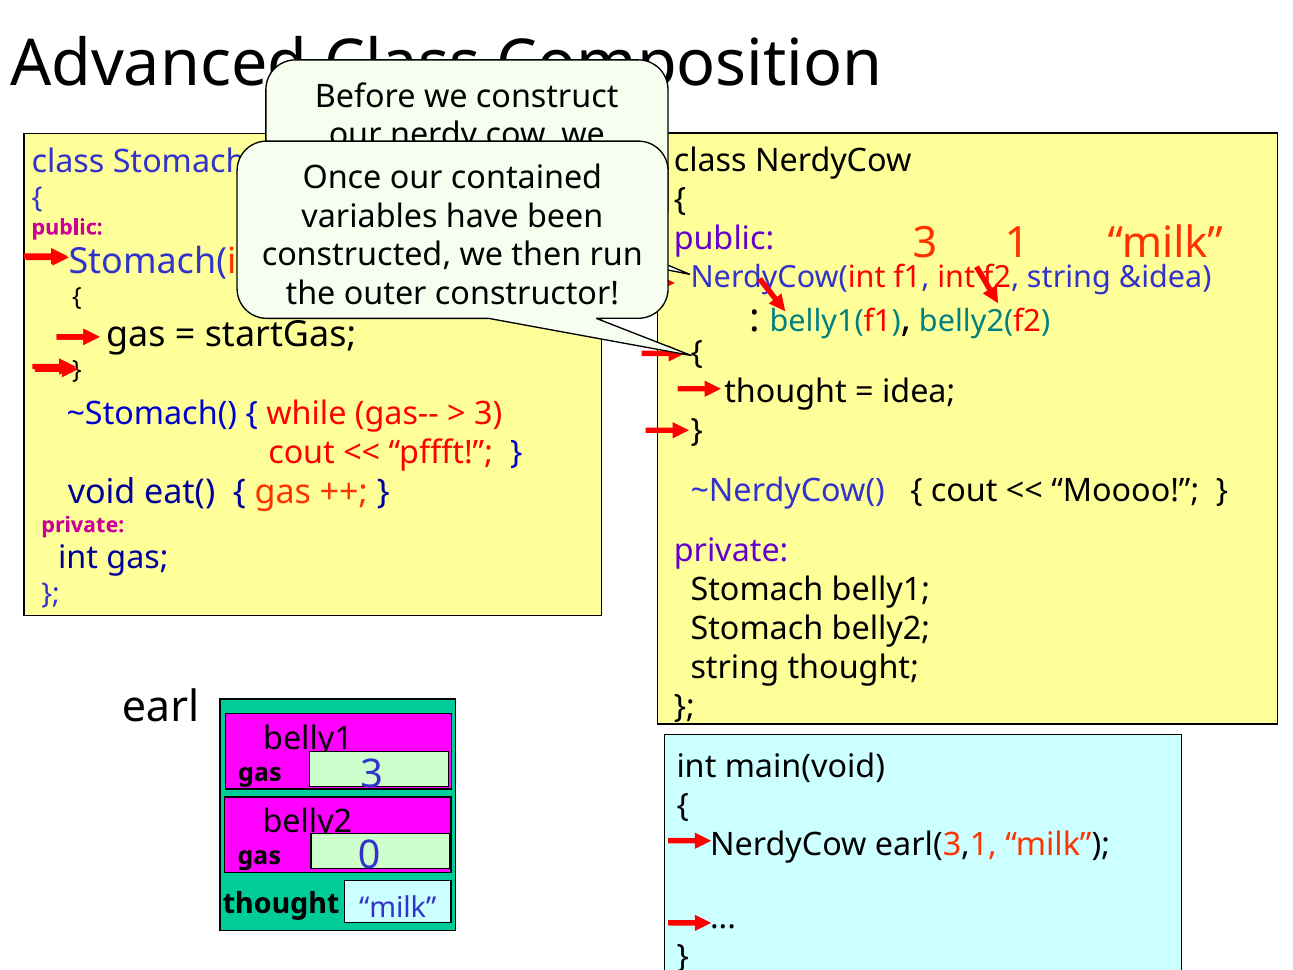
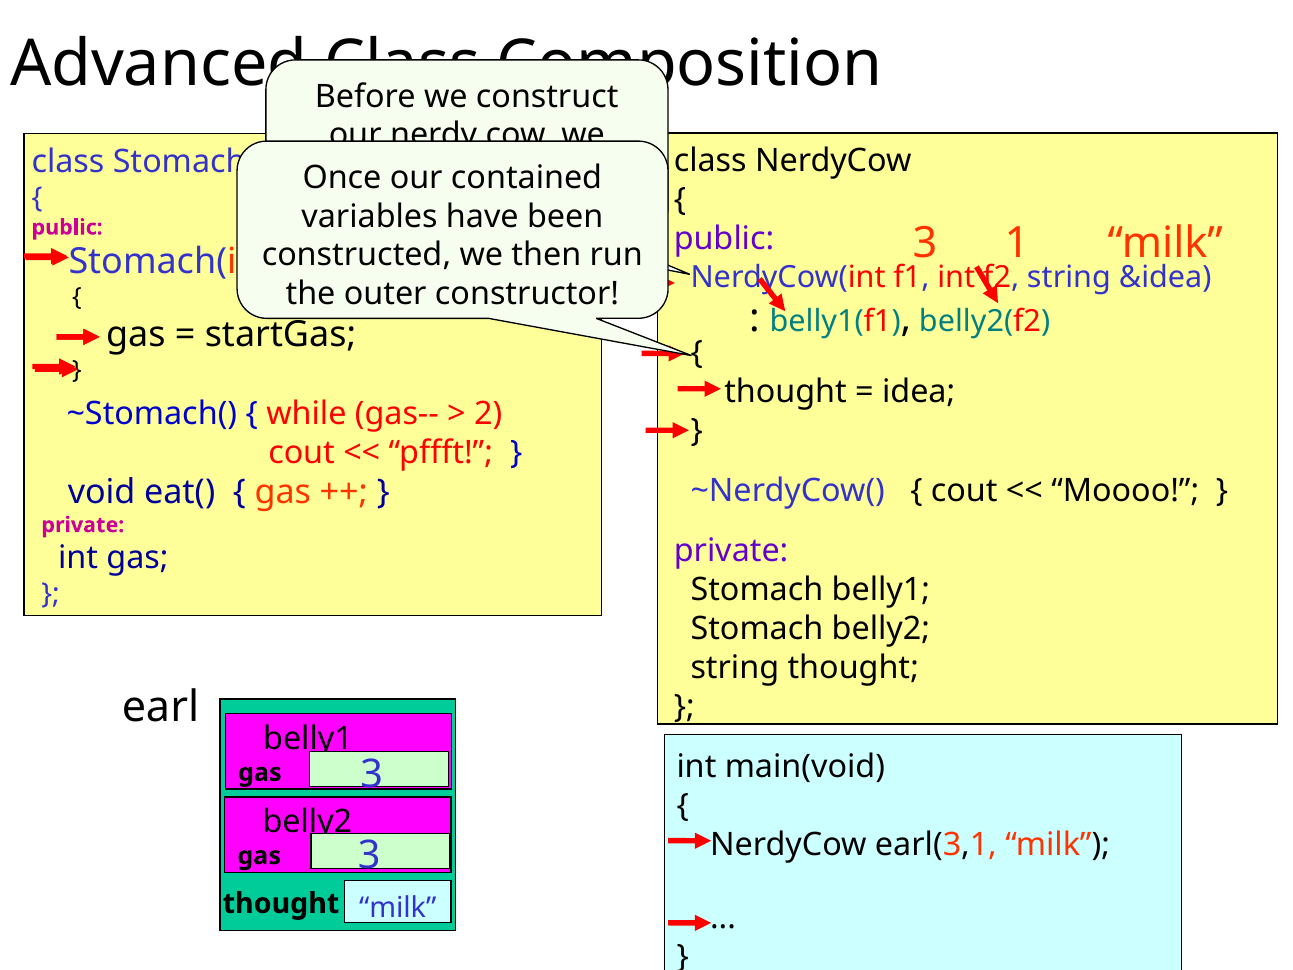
3: 3 -> 2 (488, 414)
0: 0 -> 3 (369, 855)
